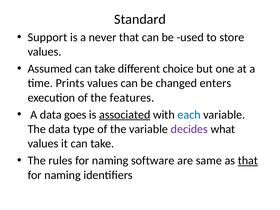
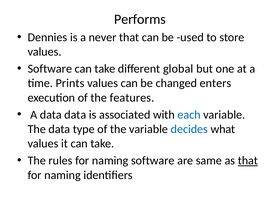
Standard: Standard -> Performs (140, 19)
Support: Support -> Dennies (47, 37)
Assumed: Assumed -> Software (50, 69)
choice: choice -> global (178, 69)
data goes: goes -> data (75, 115)
associated underline: present -> none (125, 115)
decides colour: purple -> blue (189, 129)
